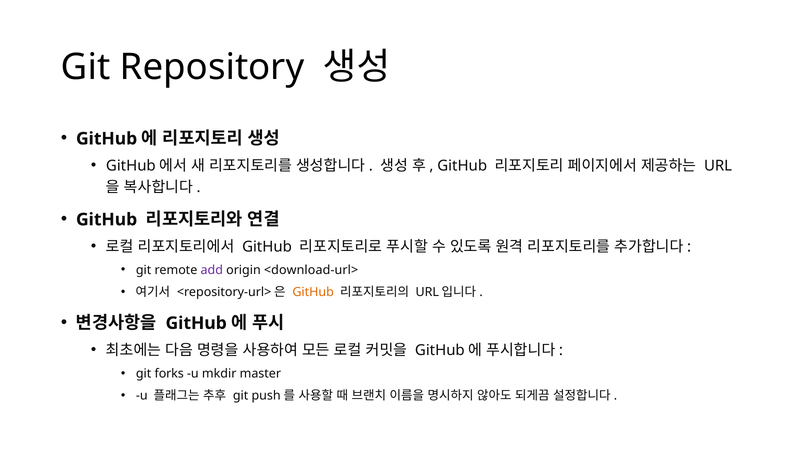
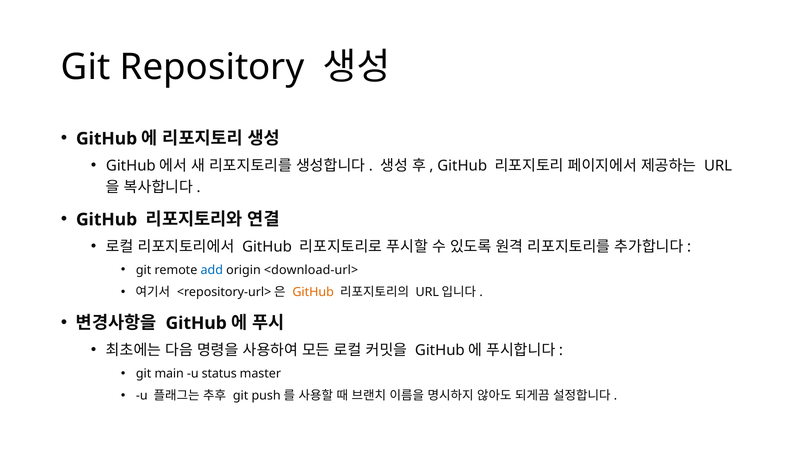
add colour: purple -> blue (212, 270)
forks: forks -> main (169, 374)
mkdir: mkdir -> status (219, 374)
